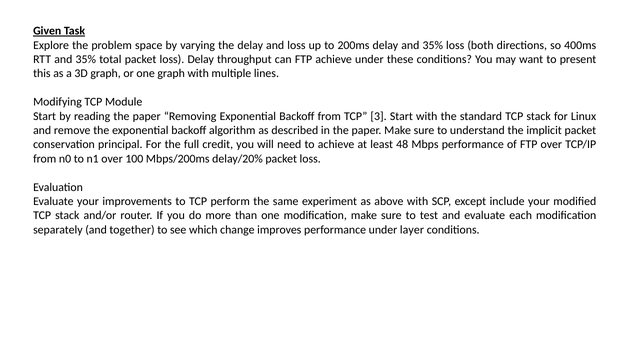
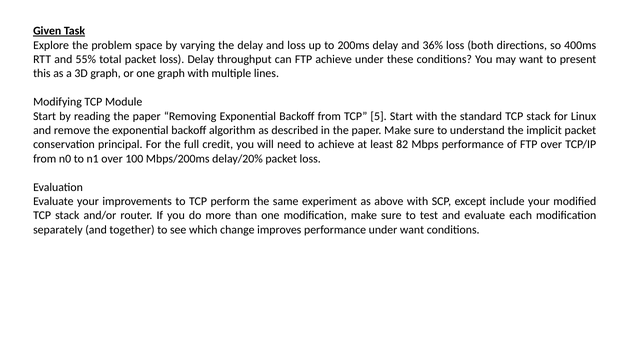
delay and 35%: 35% -> 36% (433, 45)
RTT and 35%: 35% -> 55% (86, 59)
3: 3 -> 5 (379, 116)
48: 48 -> 82 (402, 144)
under layer: layer -> want (412, 229)
